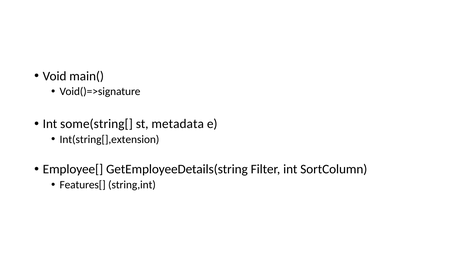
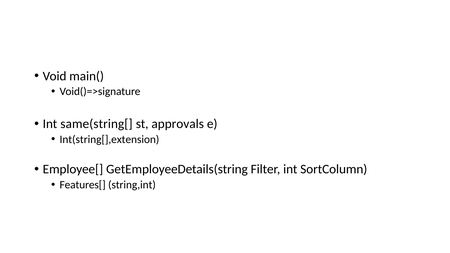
some(string[: some(string[ -> same(string[ (96, 124)
metadata: metadata -> approvals (178, 124)
